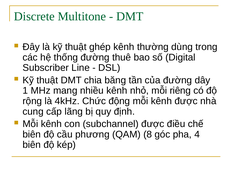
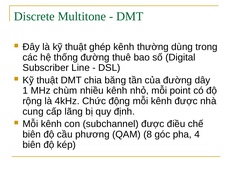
mang: mang -> chùm (65, 91)
riêng: riêng -> point (180, 91)
